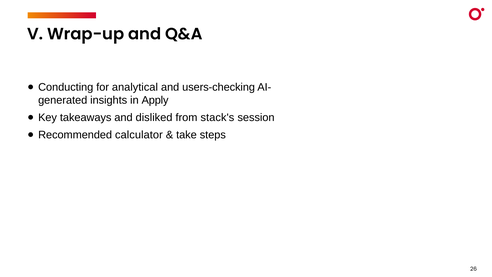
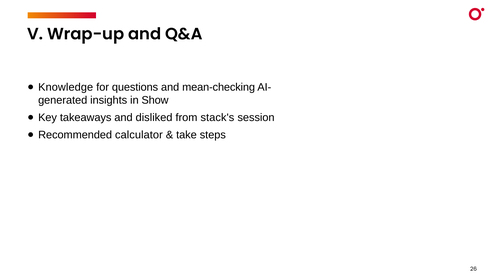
Conducting: Conducting -> Knowledge (66, 87)
analytical: analytical -> questions (135, 87)
users-checking: users-checking -> mean-checking (219, 87)
Apply: Apply -> Show (155, 100)
